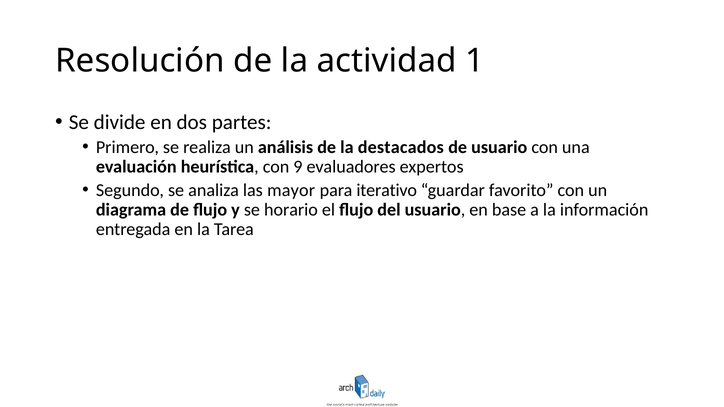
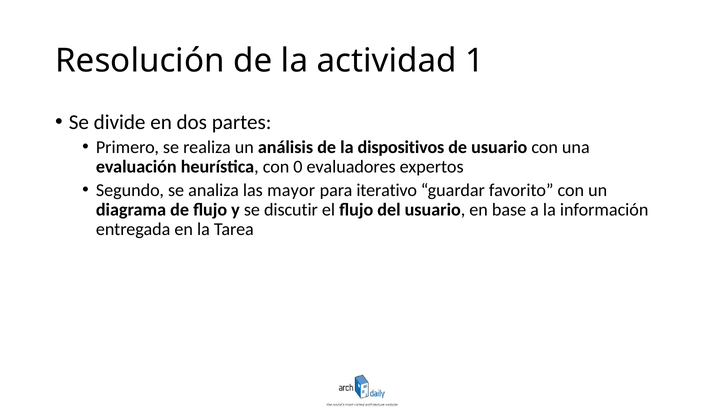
destacados: destacados -> dispositivos (401, 147)
9: 9 -> 0 (298, 167)
horario: horario -> discutir (291, 210)
